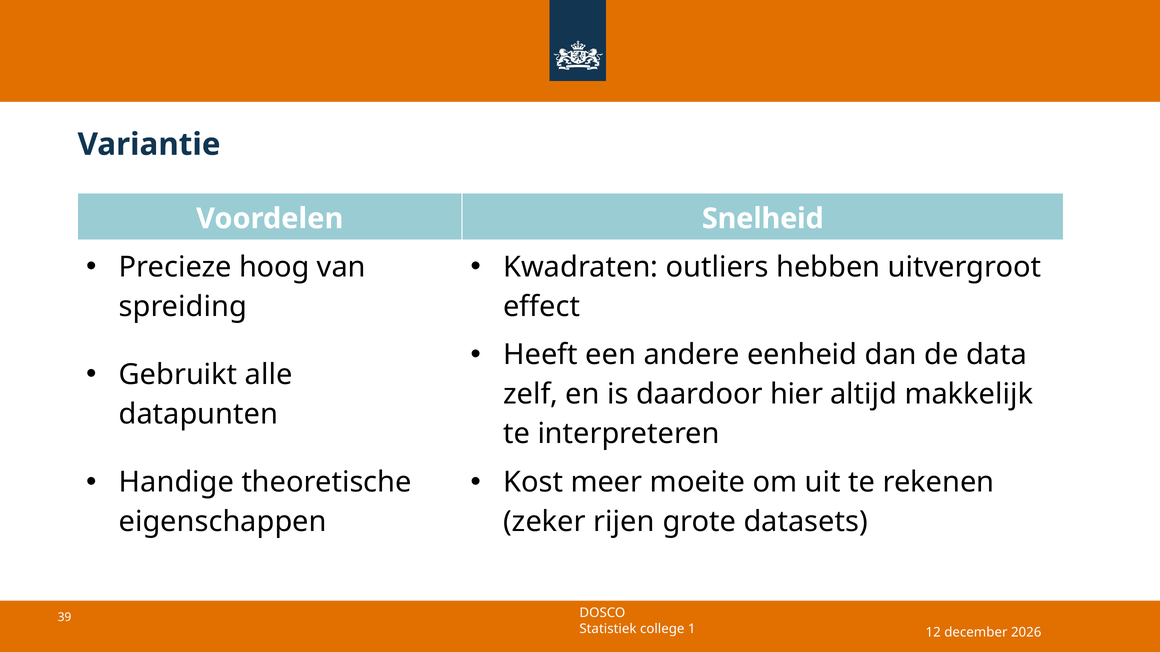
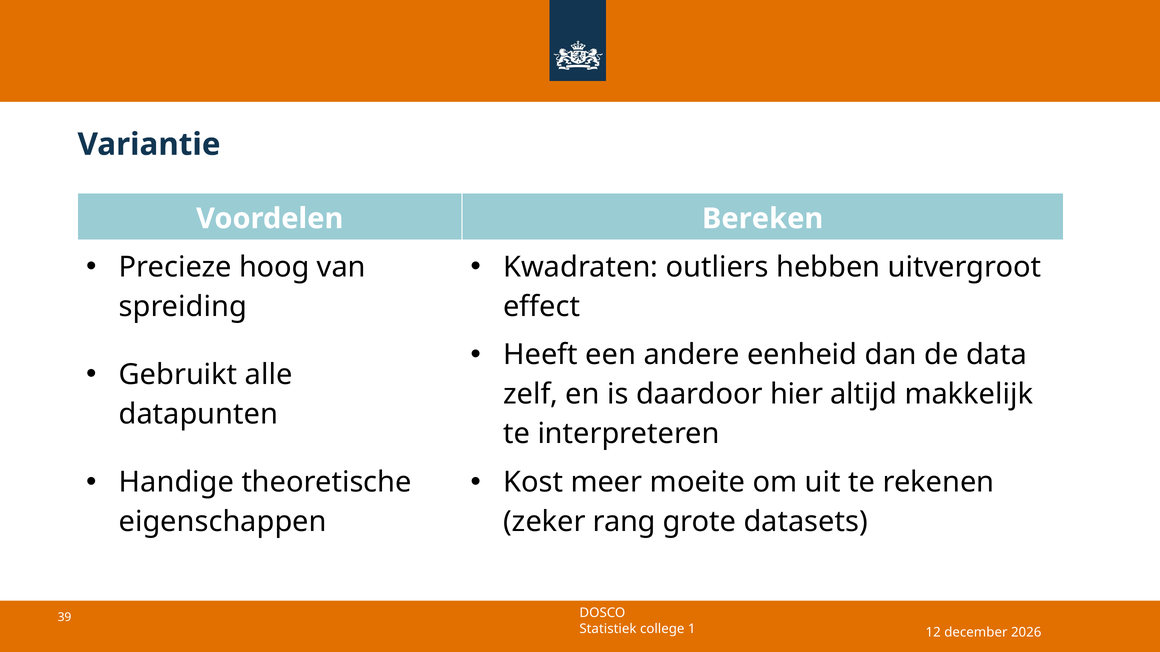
Snelheid: Snelheid -> Bereken (763, 219)
rijen: rijen -> rang (624, 522)
